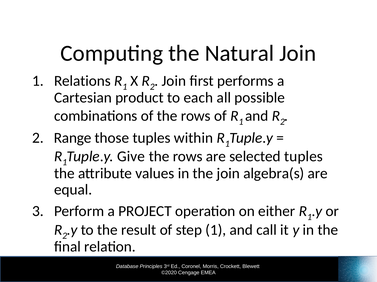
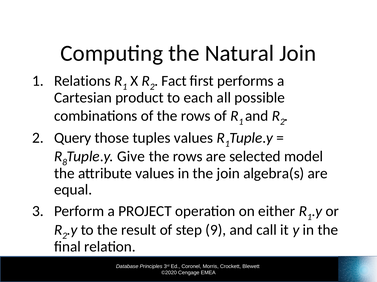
Join: Join -> Fact (174, 81)
Range: Range -> Query (73, 138)
tuples within: within -> values (194, 138)
1: 1 -> 8 (65, 163)
selected tuples: tuples -> model (304, 157)
step 1: 1 -> 9 (216, 230)
